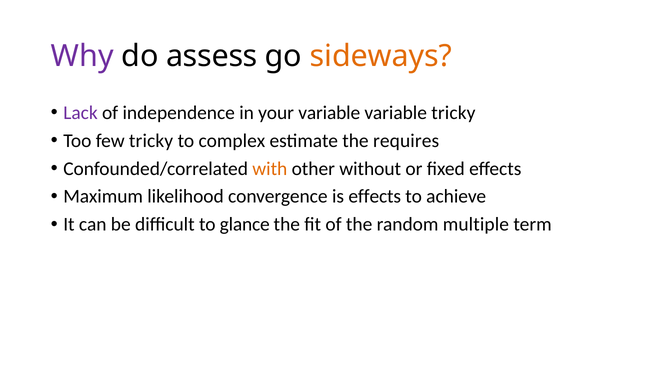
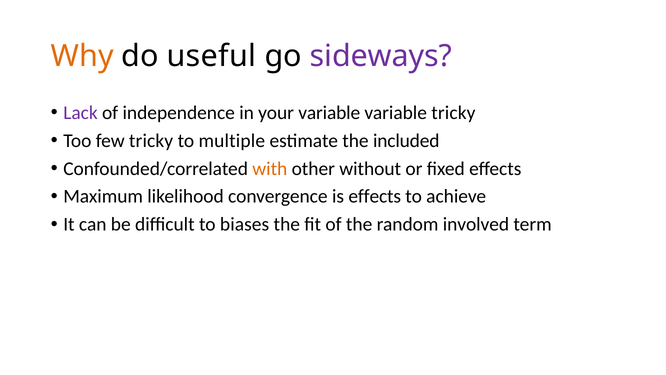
Why colour: purple -> orange (82, 56)
assess: assess -> useful (212, 56)
sideways colour: orange -> purple (381, 56)
complex: complex -> multiple (232, 141)
requires: requires -> included (406, 141)
glance: glance -> biases (245, 224)
multiple: multiple -> involved (476, 224)
